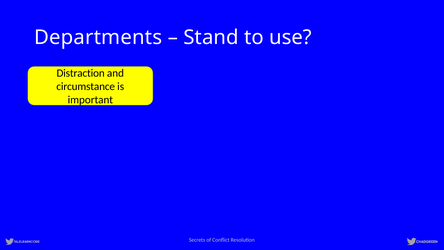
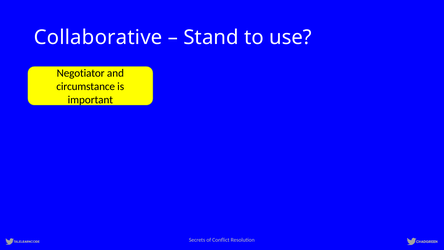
Departments: Departments -> Collaborative (98, 37)
Distraction: Distraction -> Negotiator (81, 73)
